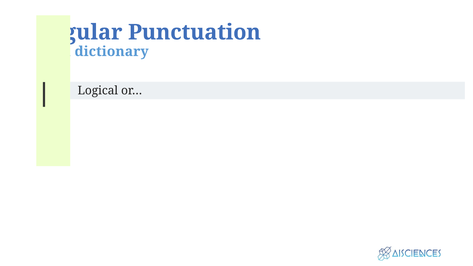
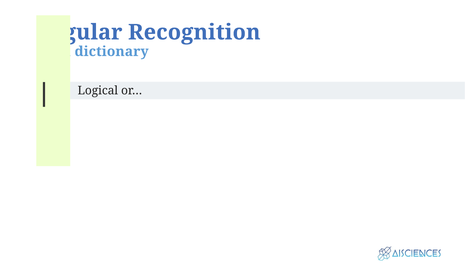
Punctuation: Punctuation -> Recognition (194, 32)
